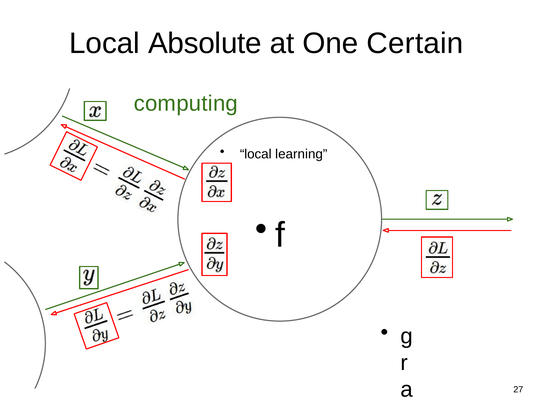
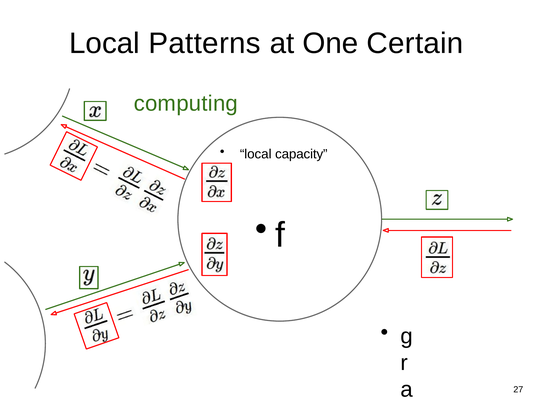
Absolute: Absolute -> Patterns (205, 43)
learning: learning -> capacity (301, 154)
